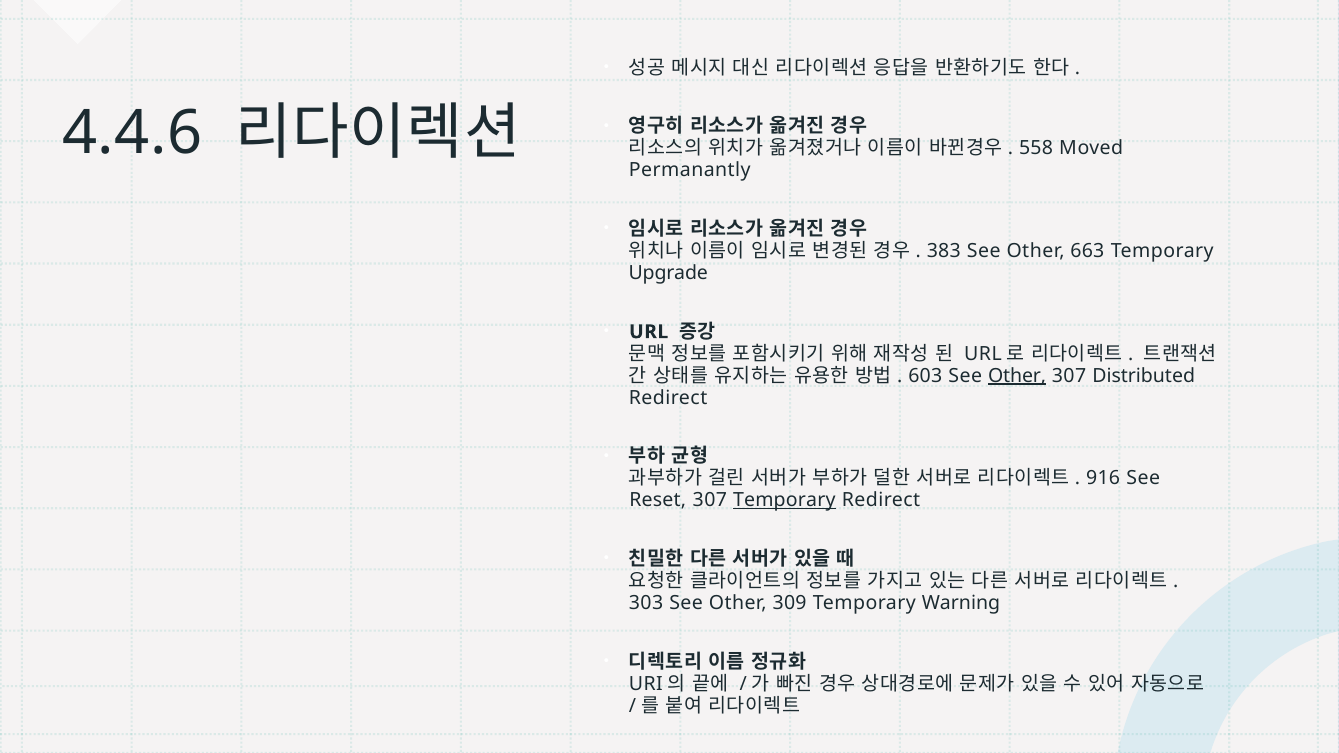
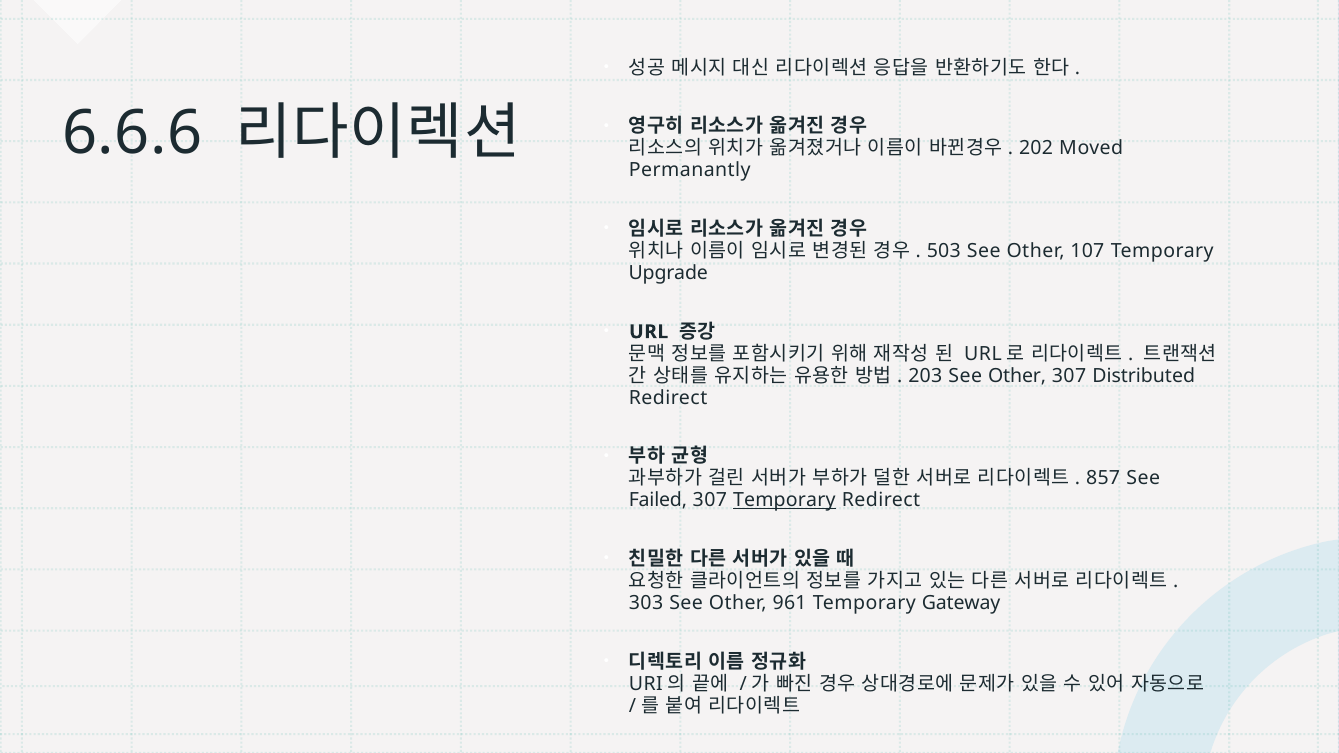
4.4.6: 4.4.6 -> 6.6.6 (132, 133)
558: 558 -> 202 (1036, 148)
383: 383 -> 503 (944, 251)
663: 663 -> 107 (1087, 251)
603: 603 -> 203 (925, 376)
Other underline: present -> none (1017, 376)
916: 916 -> 857 (1103, 478)
Reset: Reset -> Failed (658, 500)
309: 309 -> 961 (790, 603)
Warning: Warning -> Gateway (961, 603)
